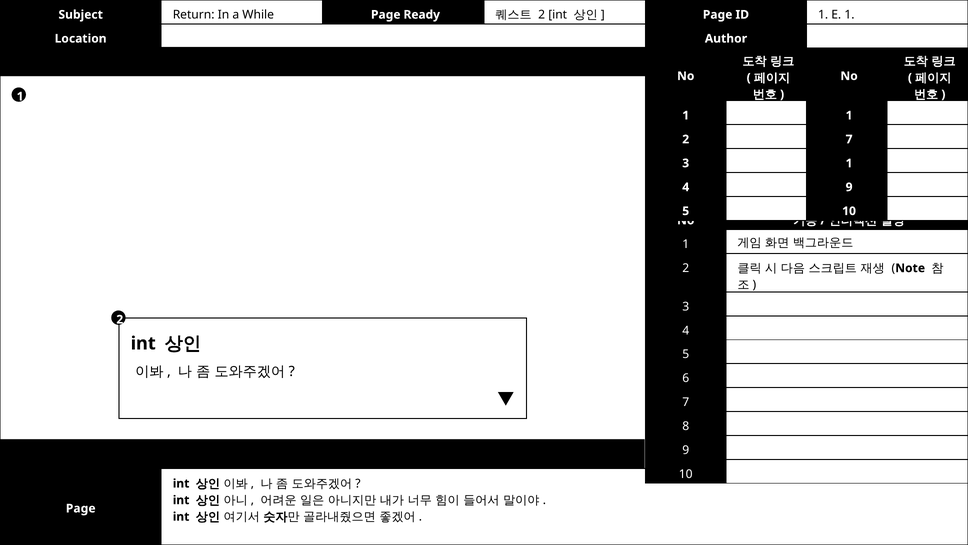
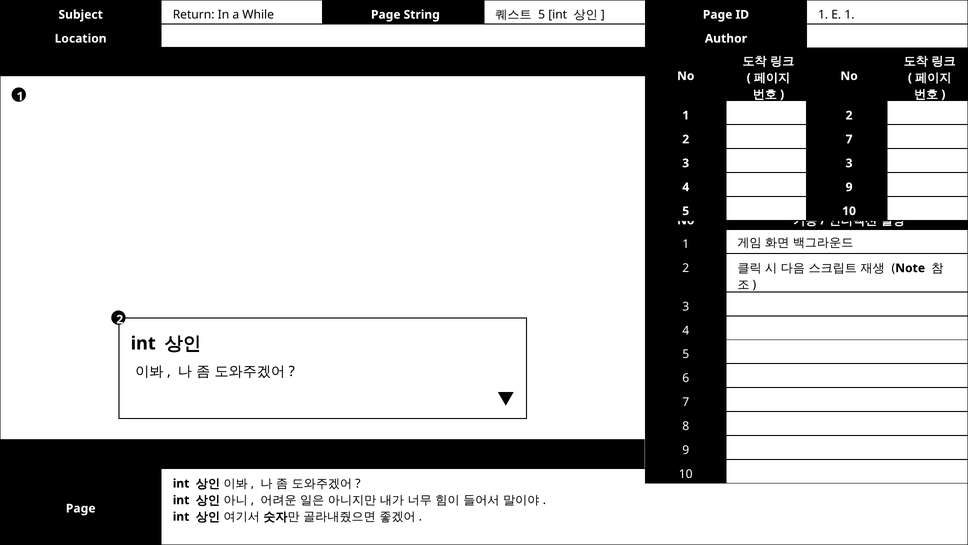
Ready: Ready -> String (422, 15)
2: 2 -> 5 (542, 15)
1 1: 1 -> 2 (849, 115)
3 1: 1 -> 3 (849, 163)
